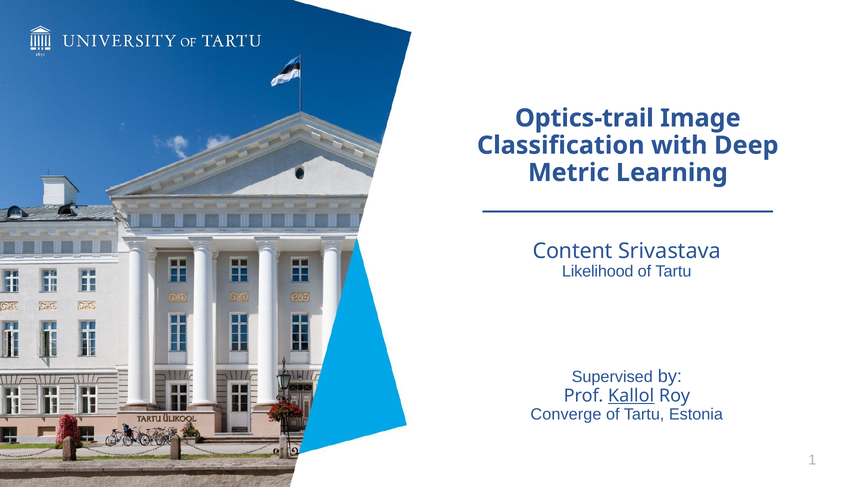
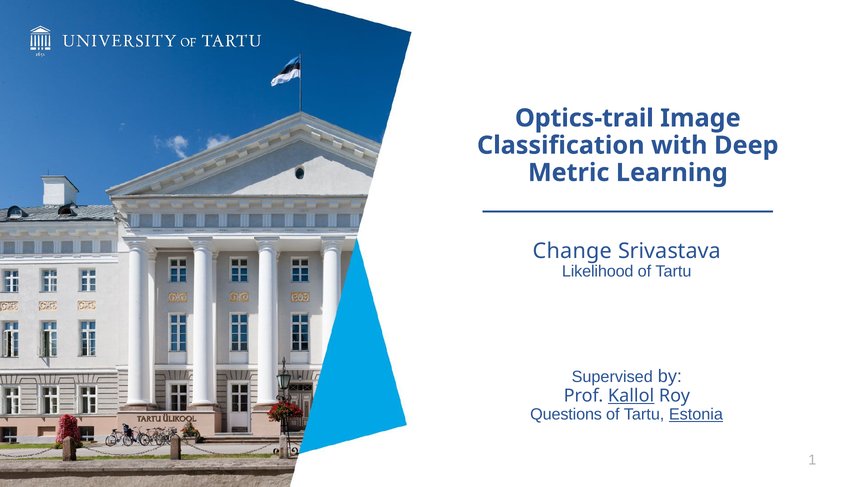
Content: Content -> Change (572, 251)
Converge: Converge -> Questions (566, 414)
Estonia underline: none -> present (696, 414)
